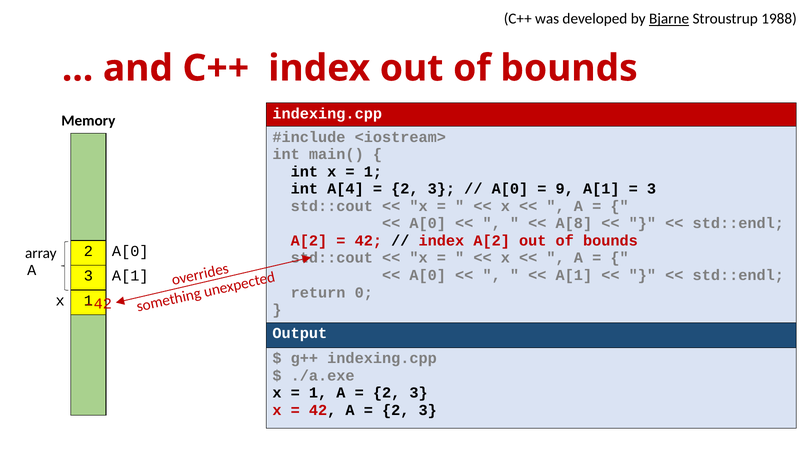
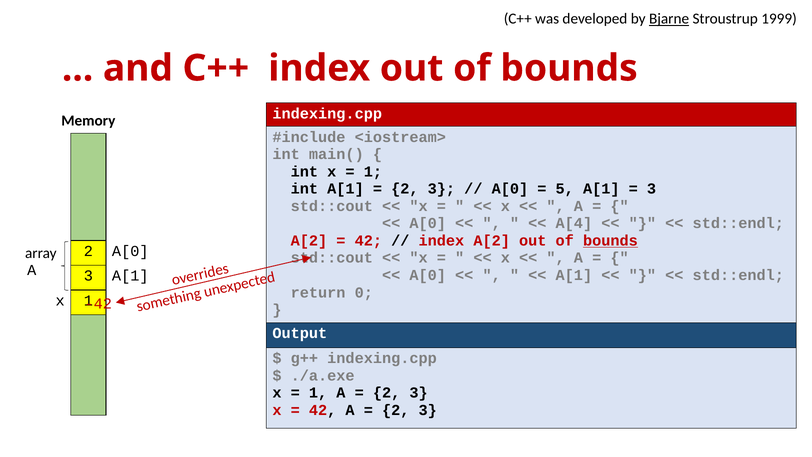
1988: 1988 -> 1999 (779, 19)
int A[4: A[4 -> A[1 (345, 189)
9: 9 -> 5 (565, 189)
A[8: A[8 -> A[4 (574, 223)
bounds underline: none -> present (610, 241)
